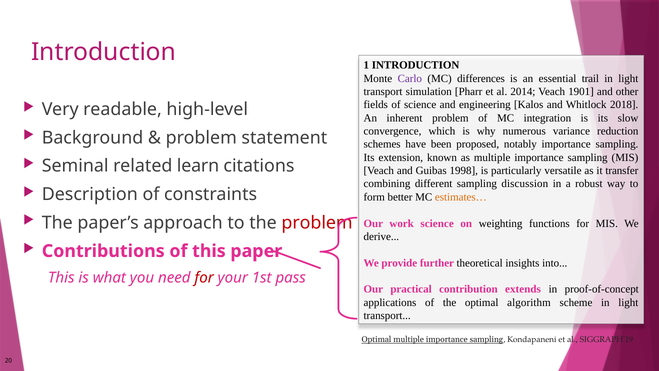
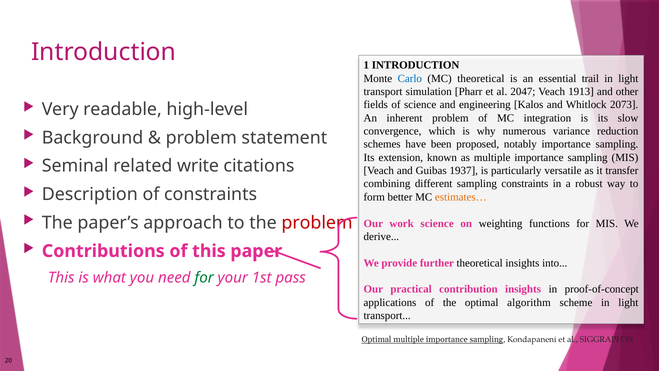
Carlo colour: purple -> blue (410, 78)
MC differences: differences -> theoretical (481, 78)
2014: 2014 -> 2047 (523, 91)
1901: 1901 -> 1913 (581, 91)
2018: 2018 -> 2073 (624, 105)
learn: learn -> write (198, 166)
1998: 1998 -> 1937 (464, 171)
sampling discussion: discussion -> constraints (525, 184)
for colour: red -> green (204, 277)
contribution extends: extends -> insights (523, 289)
